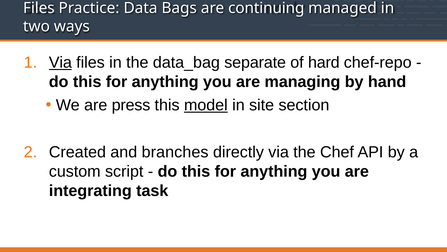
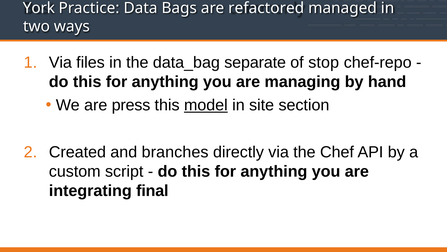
Files: Files -> York (39, 8)
continuing: continuing -> refactored (266, 8)
Via underline: present -> none (60, 62)
hard: hard -> stop (324, 62)
task: task -> final (152, 190)
